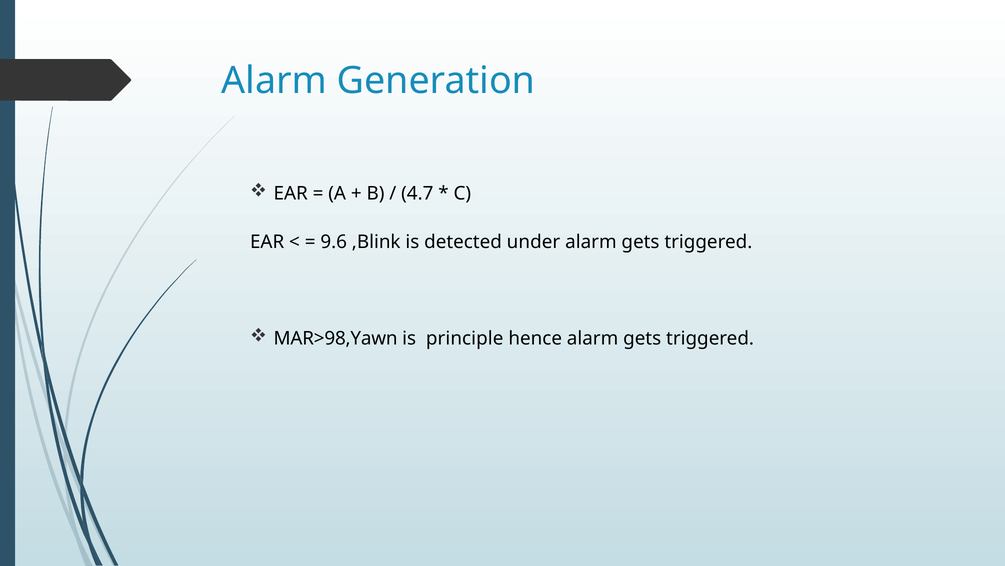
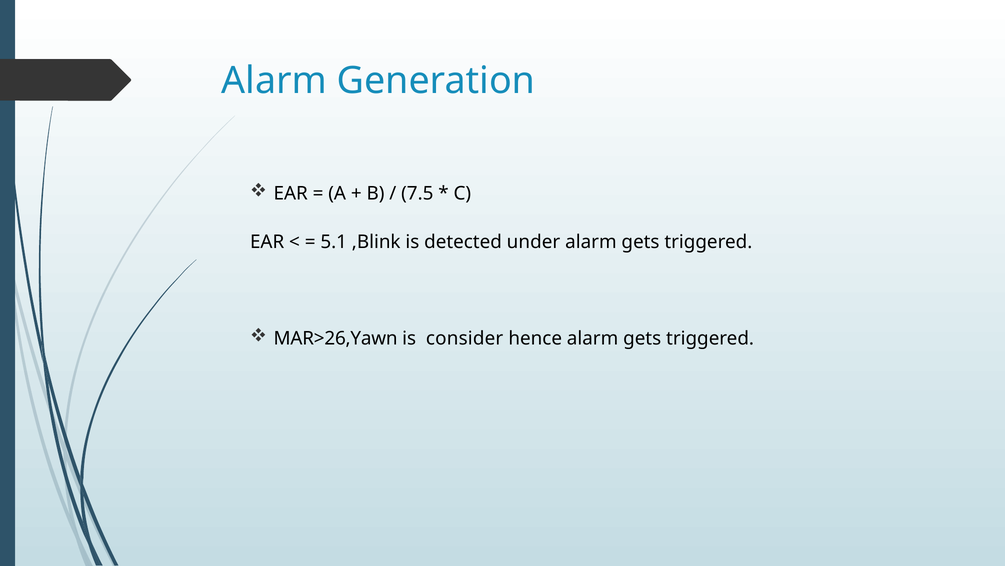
4.7: 4.7 -> 7.5 (417, 193)
9.6: 9.6 -> 5.1 (334, 242)
MAR>98,Yawn: MAR>98,Yawn -> MAR>26,Yawn (336, 338)
principle: principle -> consider (465, 338)
